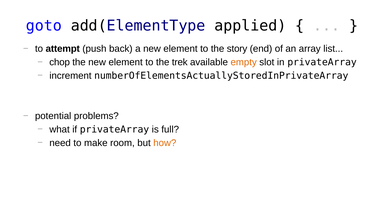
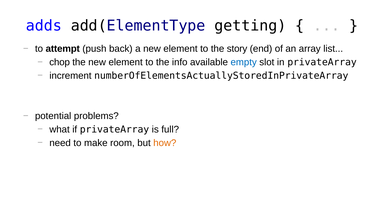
goto: goto -> adds (44, 26)
applied: applied -> getting (250, 26)
trek: trek -> info (180, 62)
empty colour: orange -> blue (244, 62)
